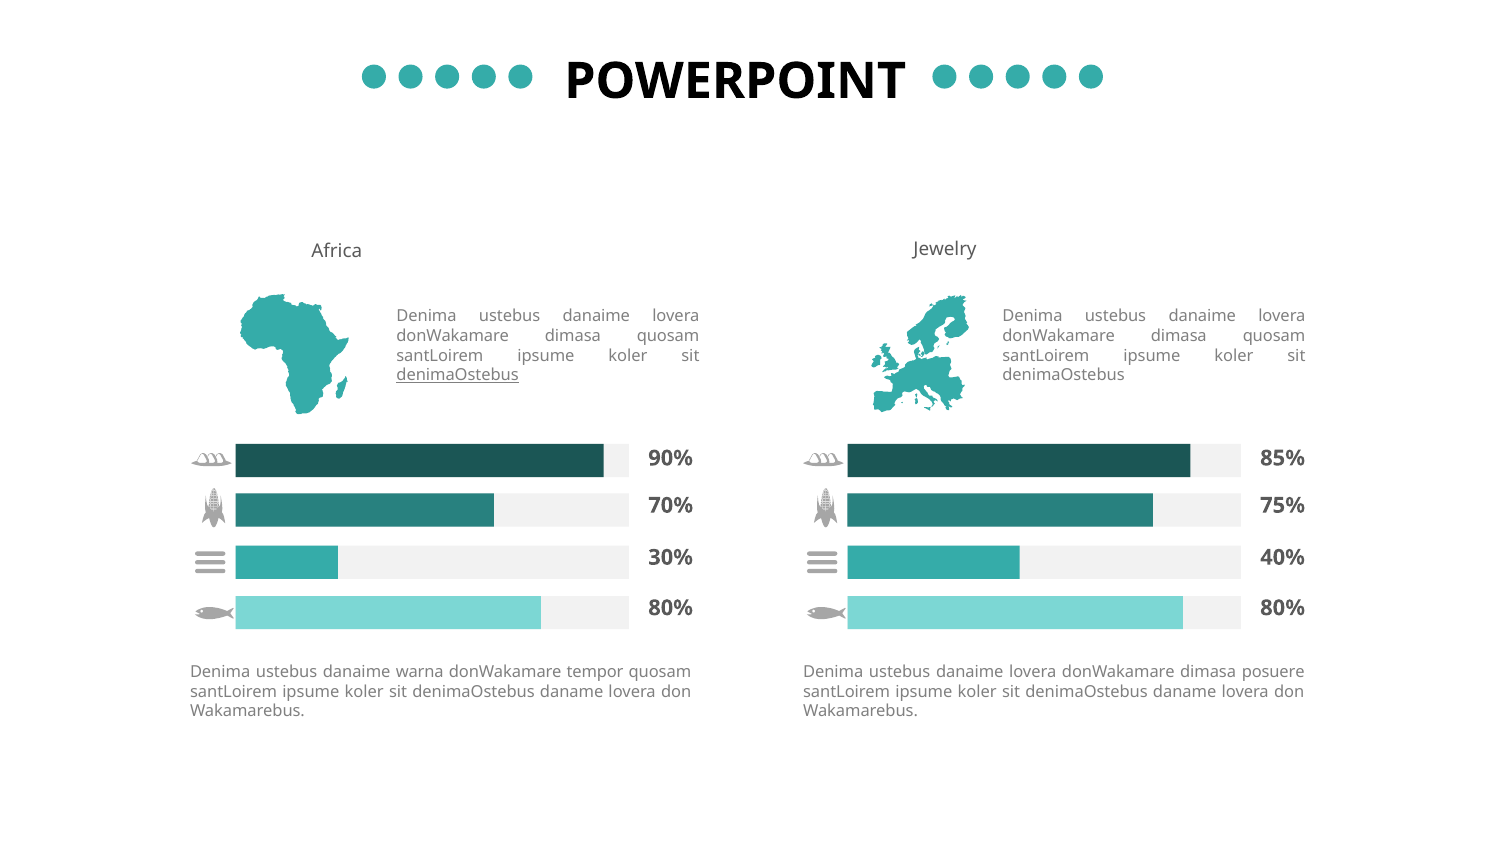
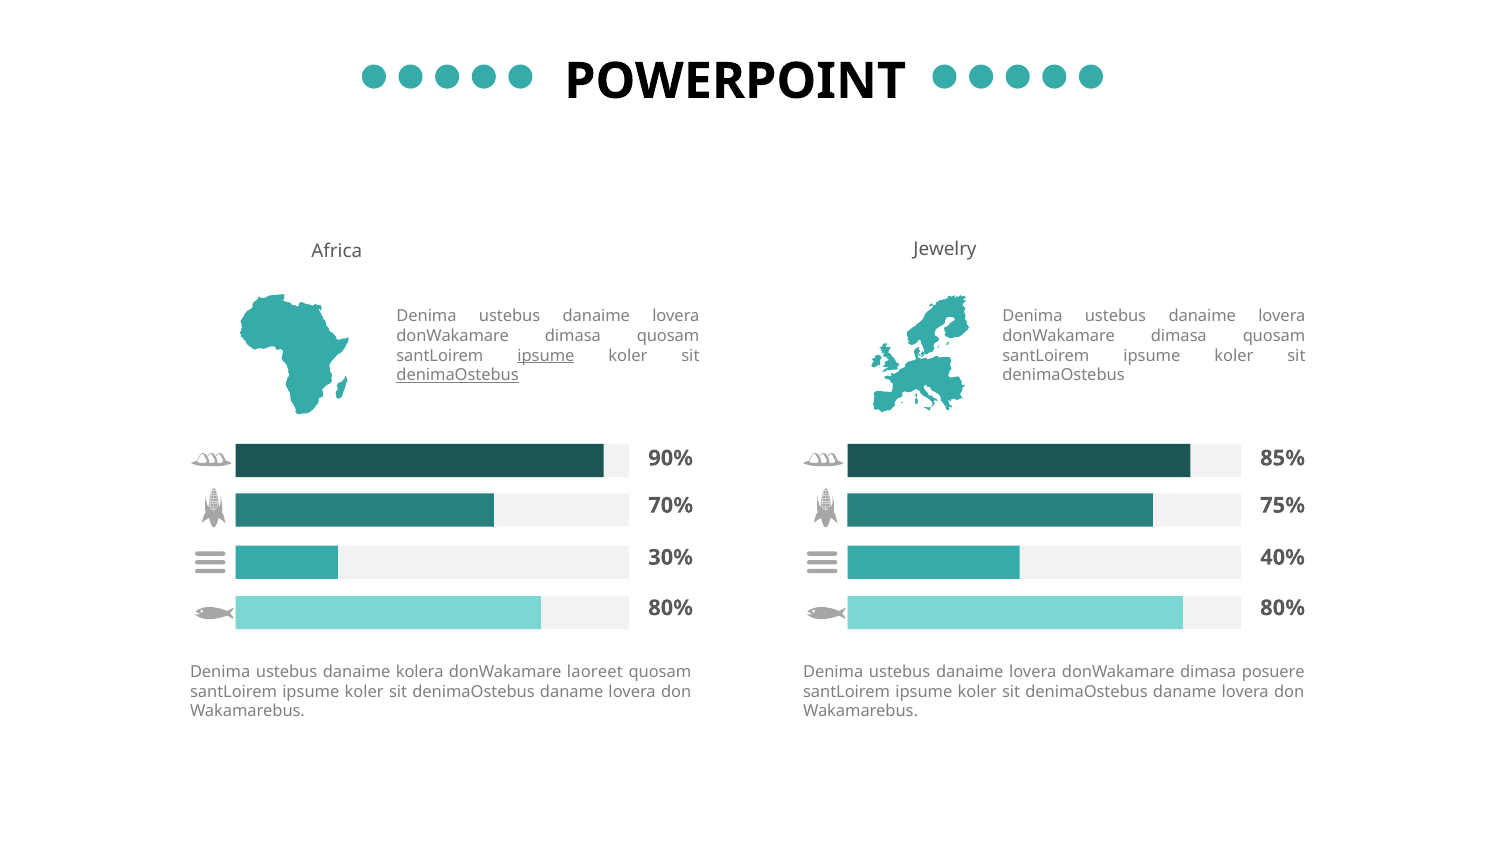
ipsume underline: none -> present (546, 355)
warna: warna -> kolera (420, 671)
tempor: tempor -> laoreet (595, 671)
